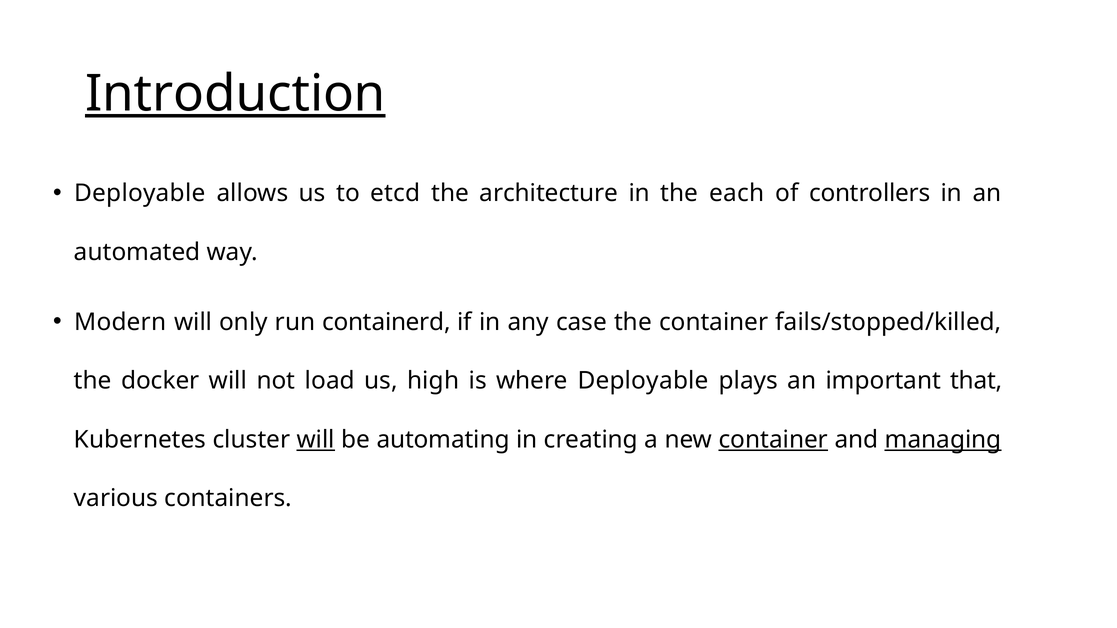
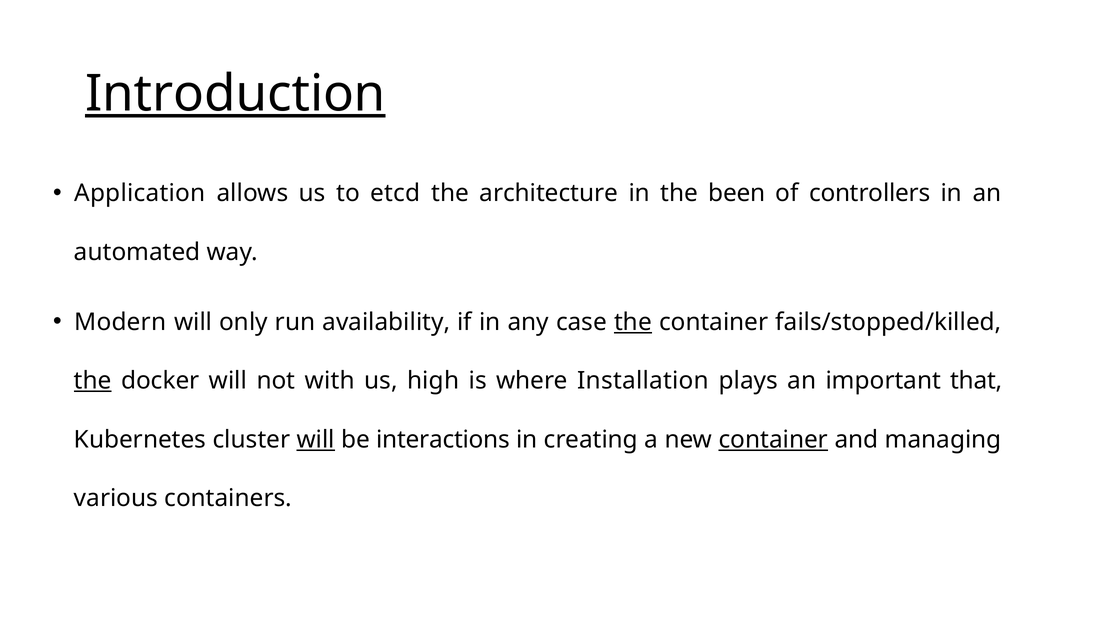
Deployable: Deployable -> Application (140, 194)
each: each -> been (737, 194)
containerd: containerd -> availability (386, 322)
the underline: none -> present (633, 322)
the underline: none -> present (93, 381)
load: load -> with (330, 381)
where Deployable: Deployable -> Installation (643, 381)
automating: automating -> interactions (443, 440)
managing underline: present -> none (943, 440)
